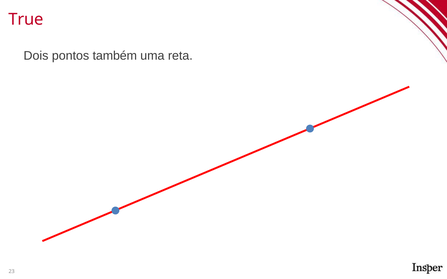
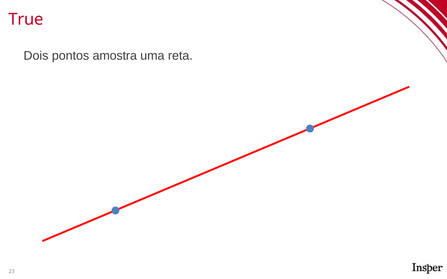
também: também -> amostra (115, 56)
